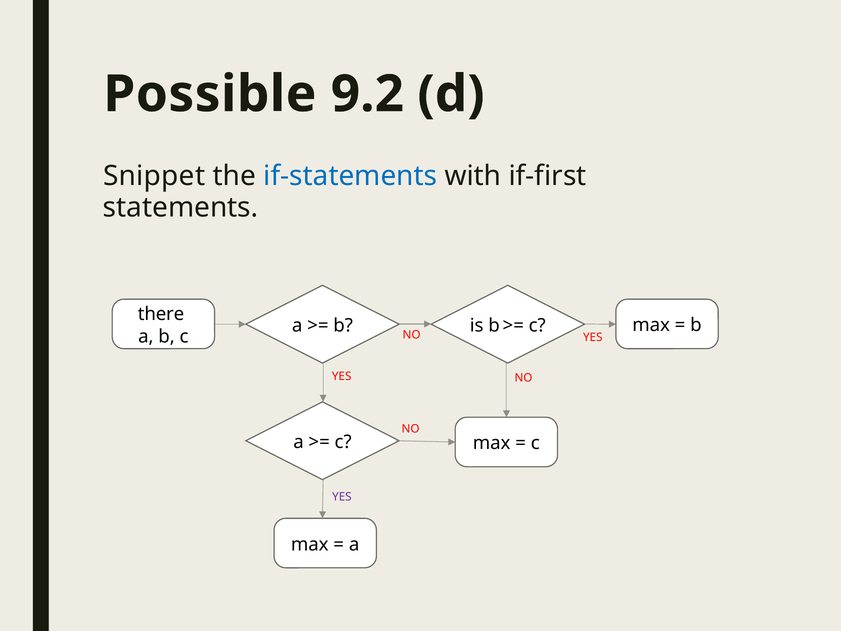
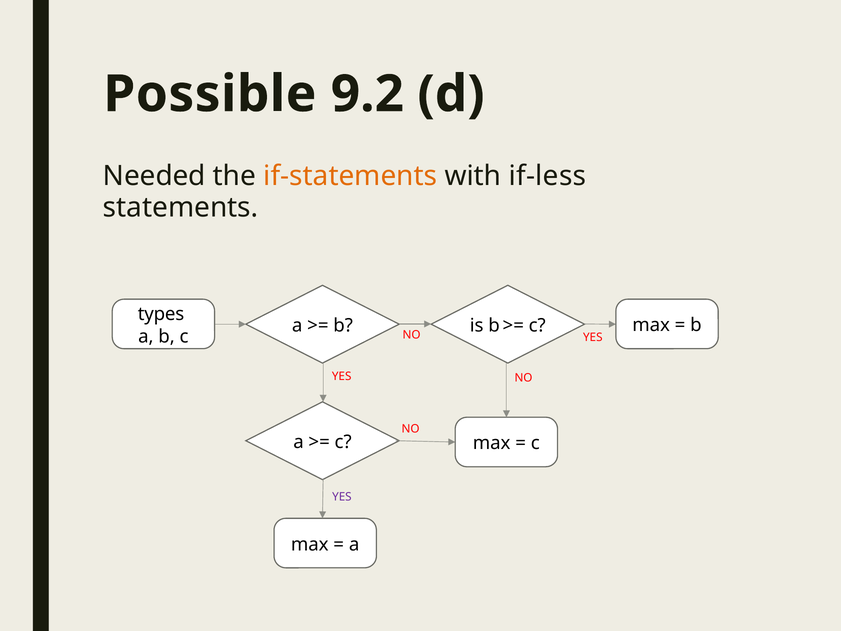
Snippet: Snippet -> Needed (154, 176)
if-statements colour: blue -> orange (350, 176)
if-first: if-first -> if-less (547, 176)
there: there -> types (161, 314)
